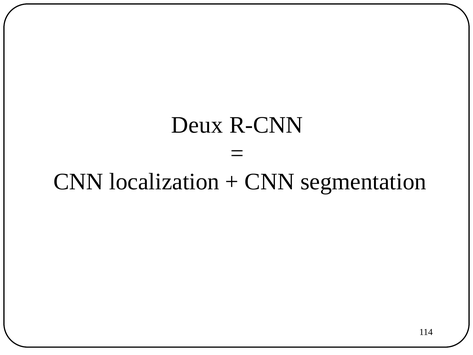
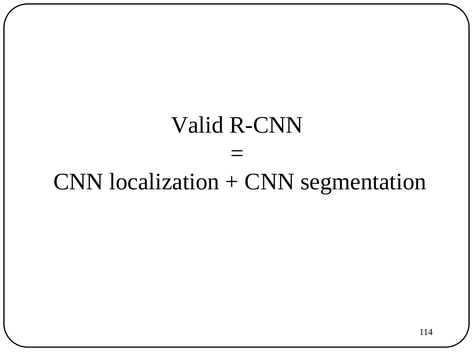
Deux: Deux -> Valid (197, 125)
